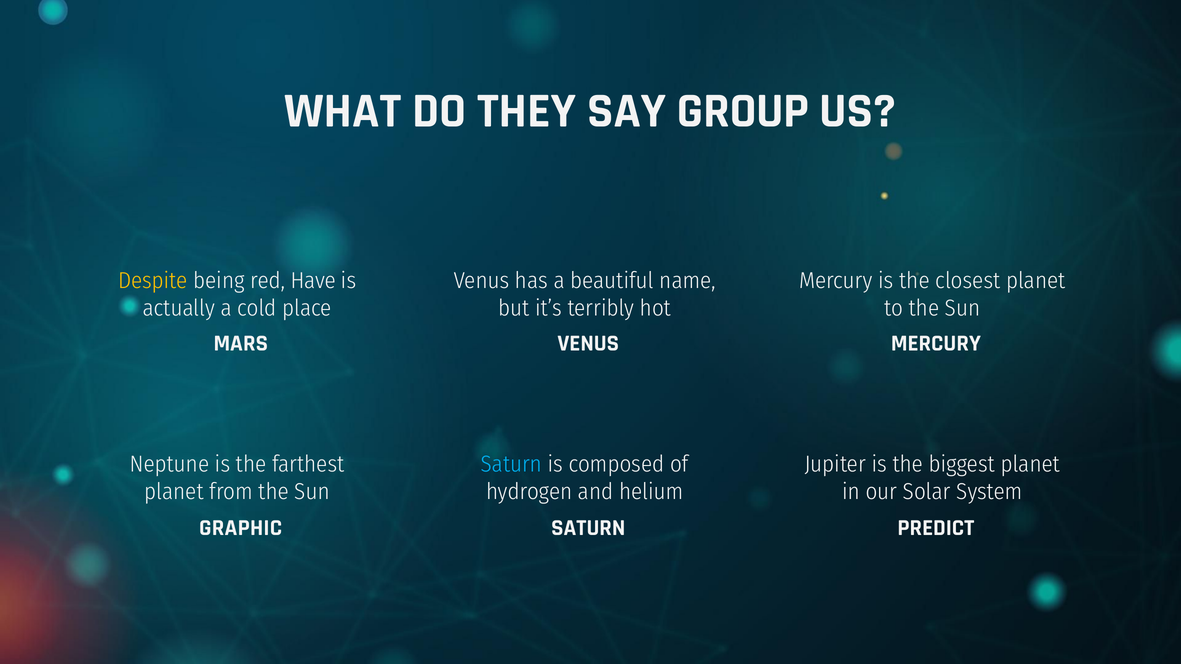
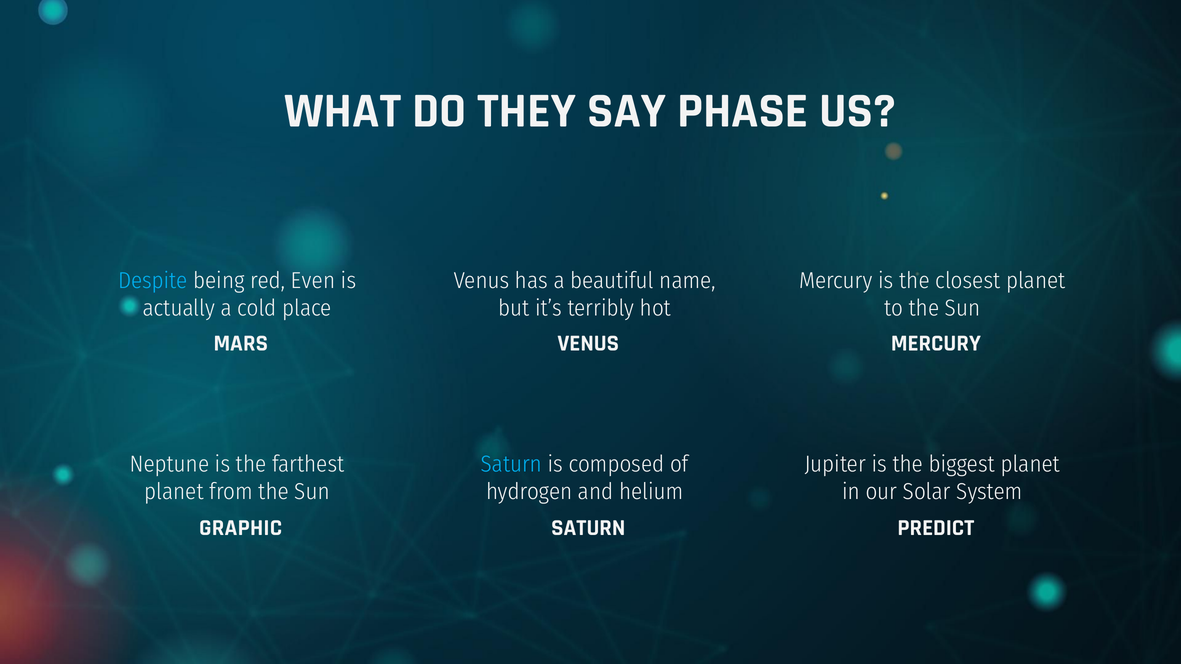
GROUP: GROUP -> PHASE (743, 111)
Despite colour: yellow -> light blue (153, 281)
Have: Have -> Even (313, 281)
